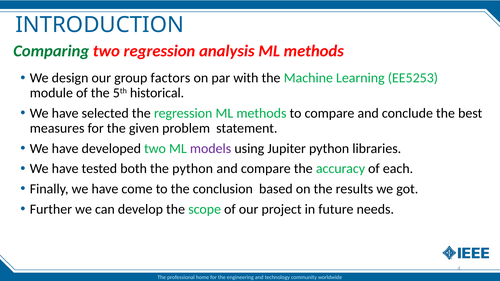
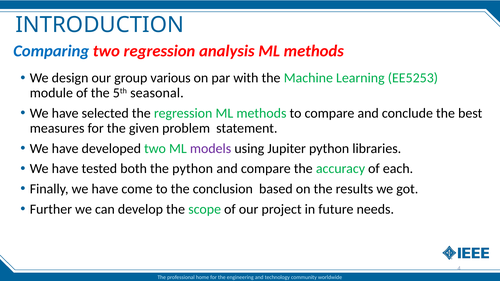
Comparing colour: green -> blue (51, 51)
factors: factors -> various (171, 78)
historical: historical -> seasonal (157, 93)
